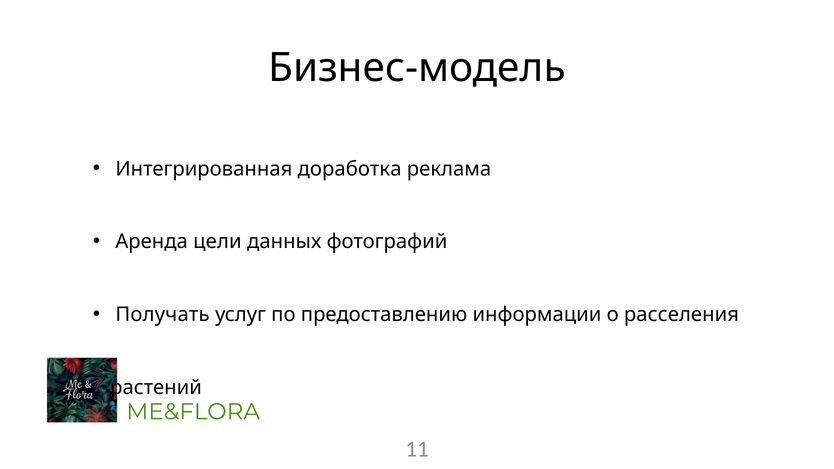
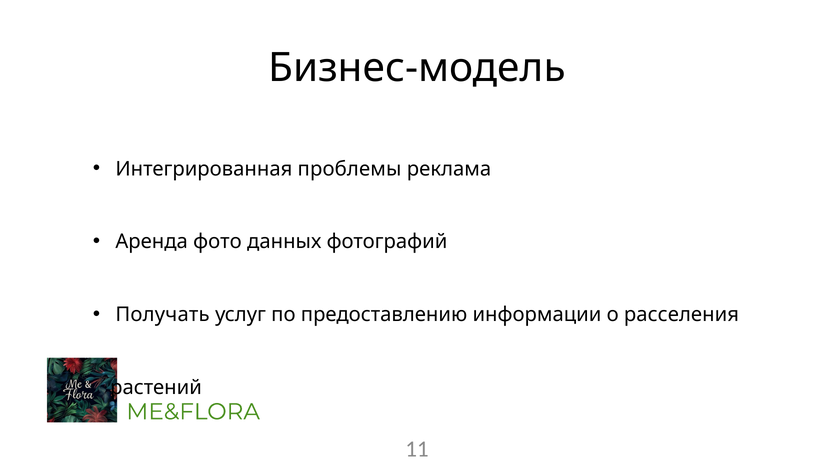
доработка: доработка -> проблемы (350, 169)
цели: цели -> фото (217, 242)
